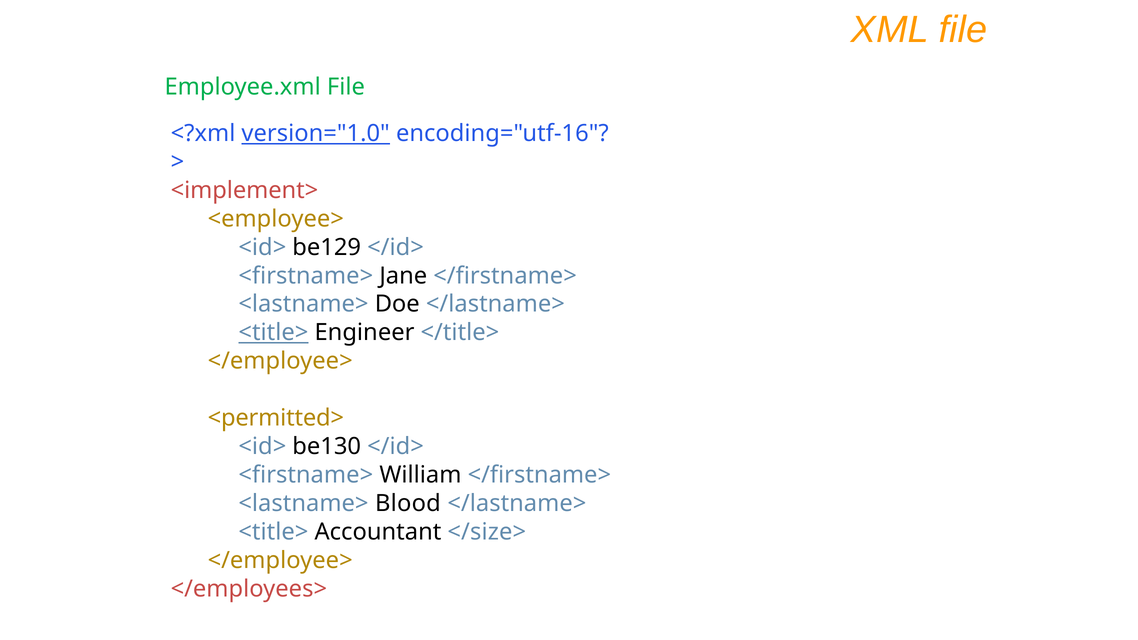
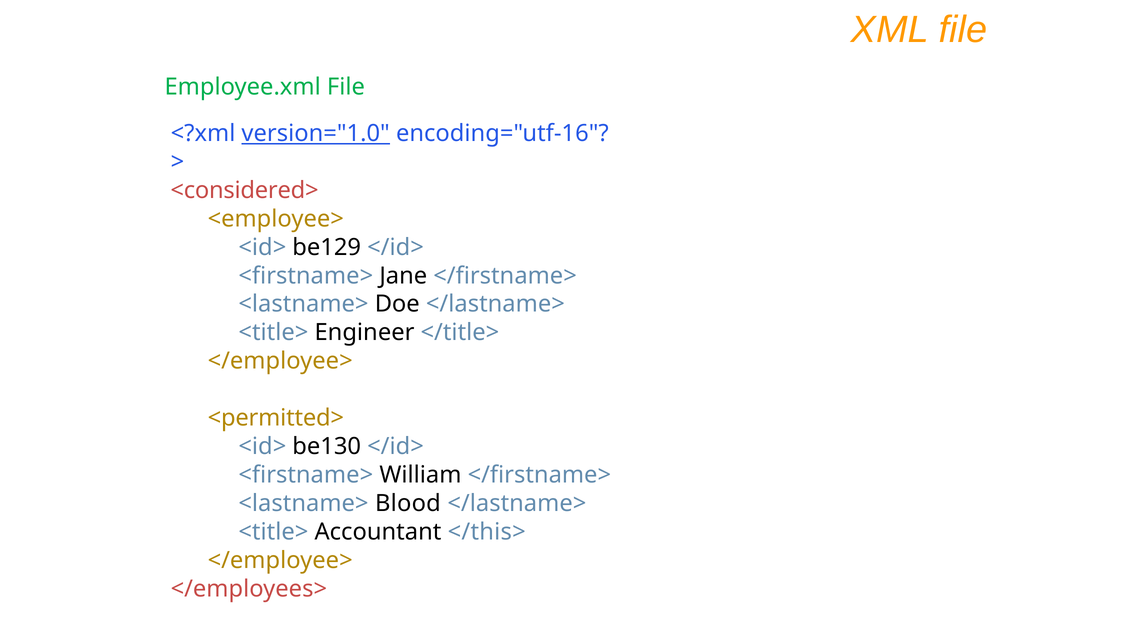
<implement>: <implement> -> <considered> (245, 190)
<title> underline: present -> none (273, 333)
</size>: </size> -> </this> (487, 532)
